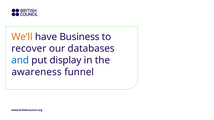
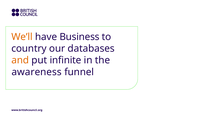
recover: recover -> country (29, 49)
and colour: blue -> orange (20, 60)
display: display -> infinite (66, 60)
